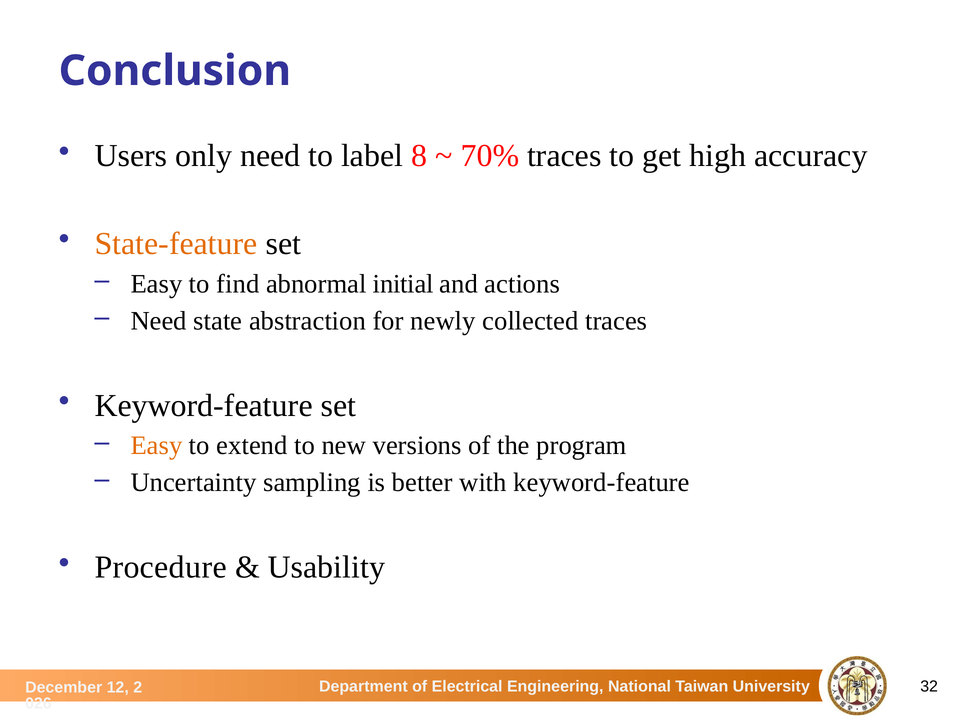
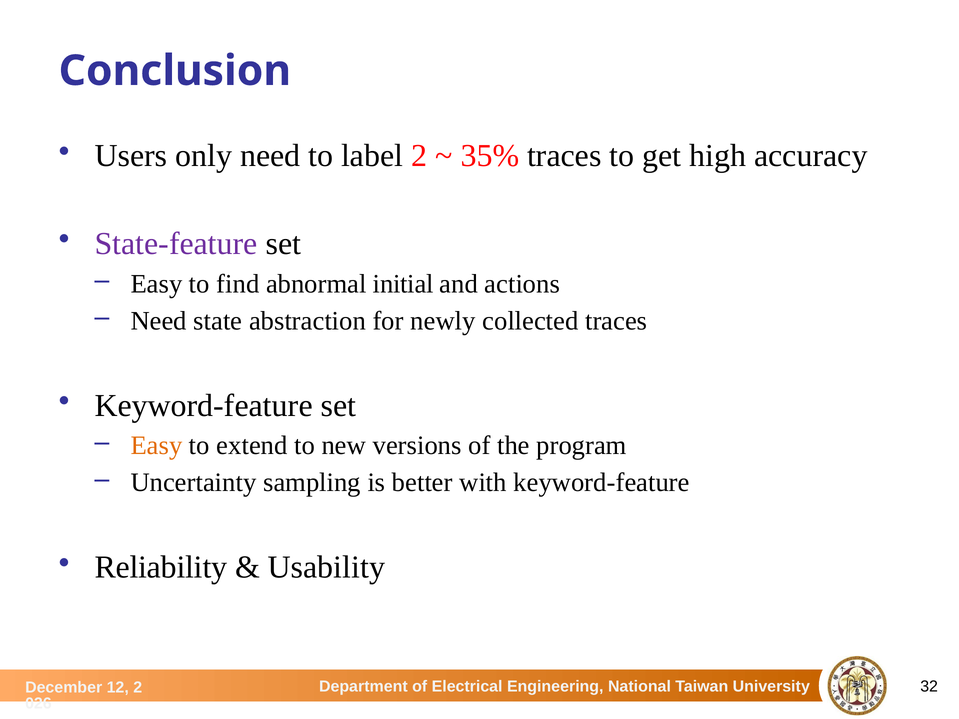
label 8: 8 -> 2 (419, 156)
70%: 70% -> 35% (490, 156)
State-feature colour: orange -> purple (176, 244)
Procedure: Procedure -> Reliability (161, 568)
